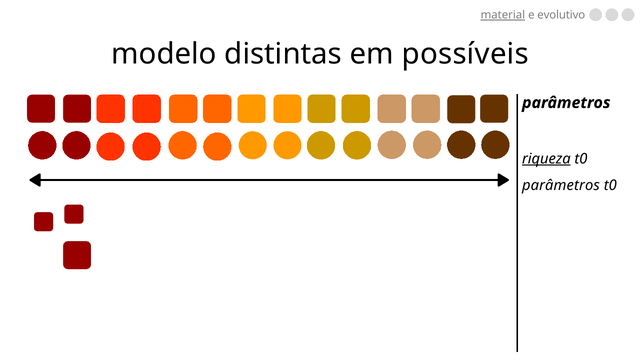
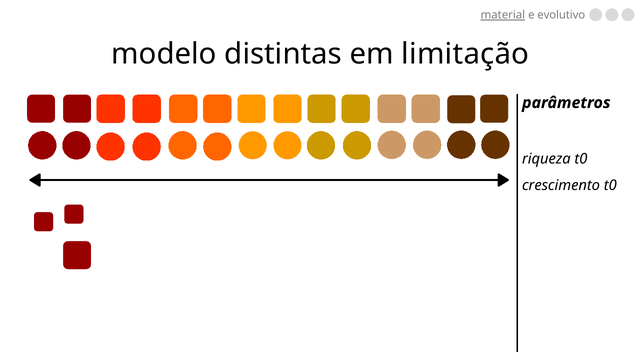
possíveis: possíveis -> limitação (465, 54)
riqueza underline: present -> none (546, 159)
parâmetros: parâmetros -> crescimento (561, 185)
